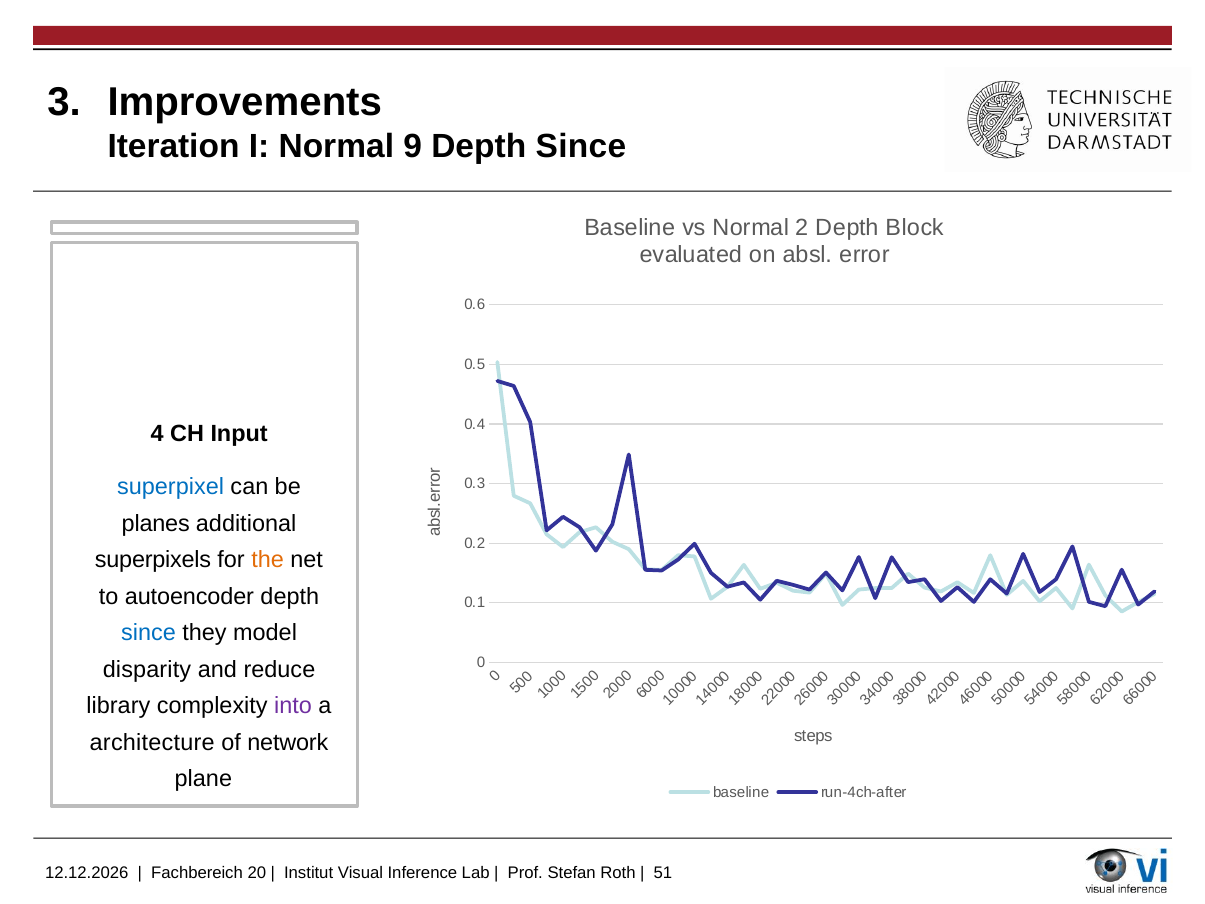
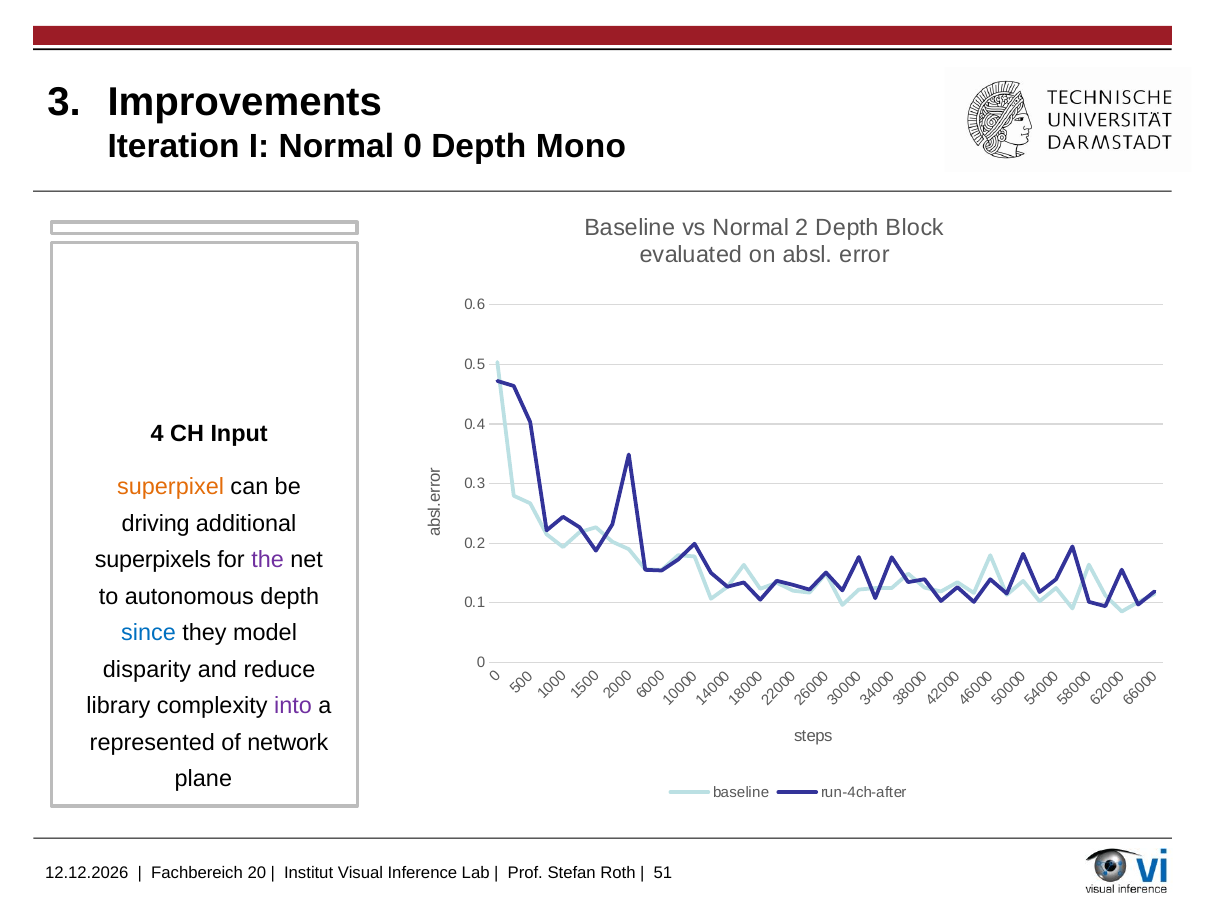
Normal 9: 9 -> 0 (413, 146)
Since: Since -> Mono (581, 146)
superpixel colour: blue -> orange (171, 487)
planes: planes -> driving (156, 523)
the colour: orange -> purple (268, 560)
autoencoder: autoencoder -> autonomous (189, 596)
architecture: architecture -> represented (152, 742)
